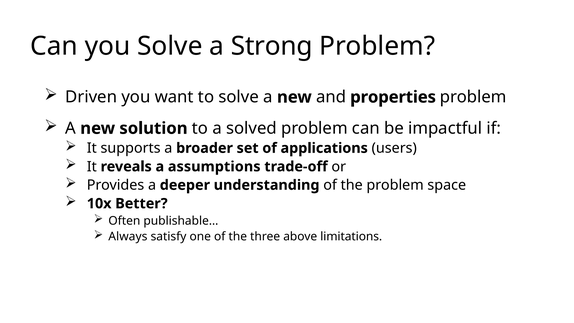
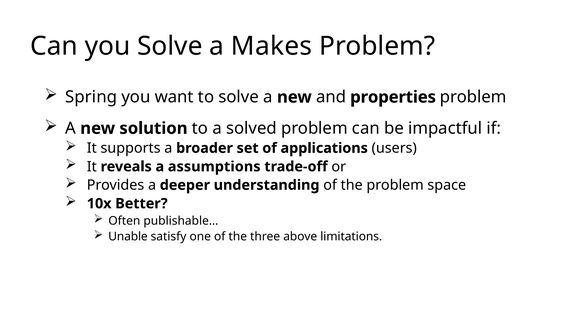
Strong: Strong -> Makes (272, 46)
Driven: Driven -> Spring (91, 97)
Always: Always -> Unable (128, 237)
